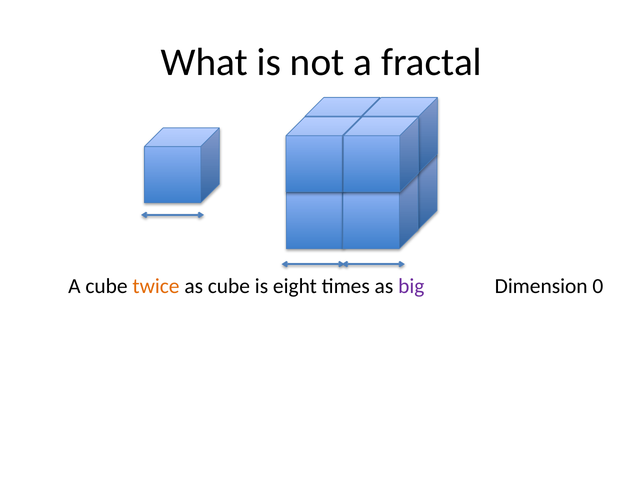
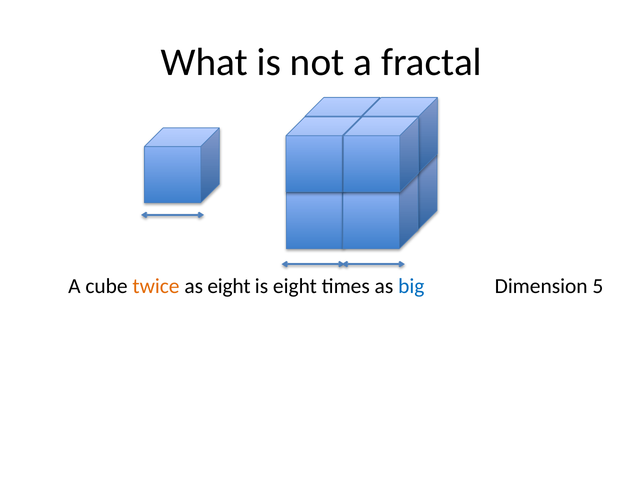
as cube: cube -> eight (229, 286)
big colour: purple -> blue (411, 286)
0: 0 -> 5 (598, 286)
